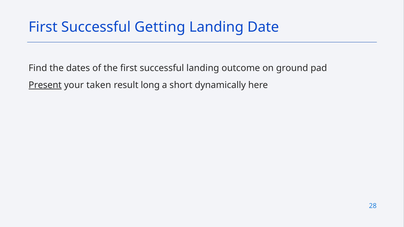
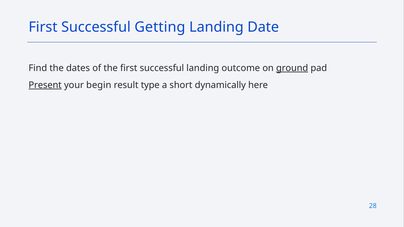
ground underline: none -> present (292, 68)
taken: taken -> begin (99, 85)
long: long -> type (150, 85)
